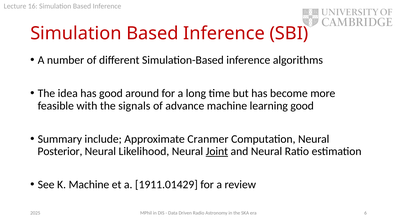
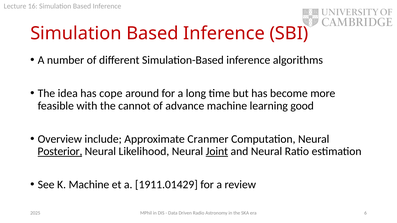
has good: good -> cope (111, 93)
signals: signals -> cannot (134, 106)
Summary: Summary -> Overview (60, 139)
Posterior underline: none -> present (60, 152)
